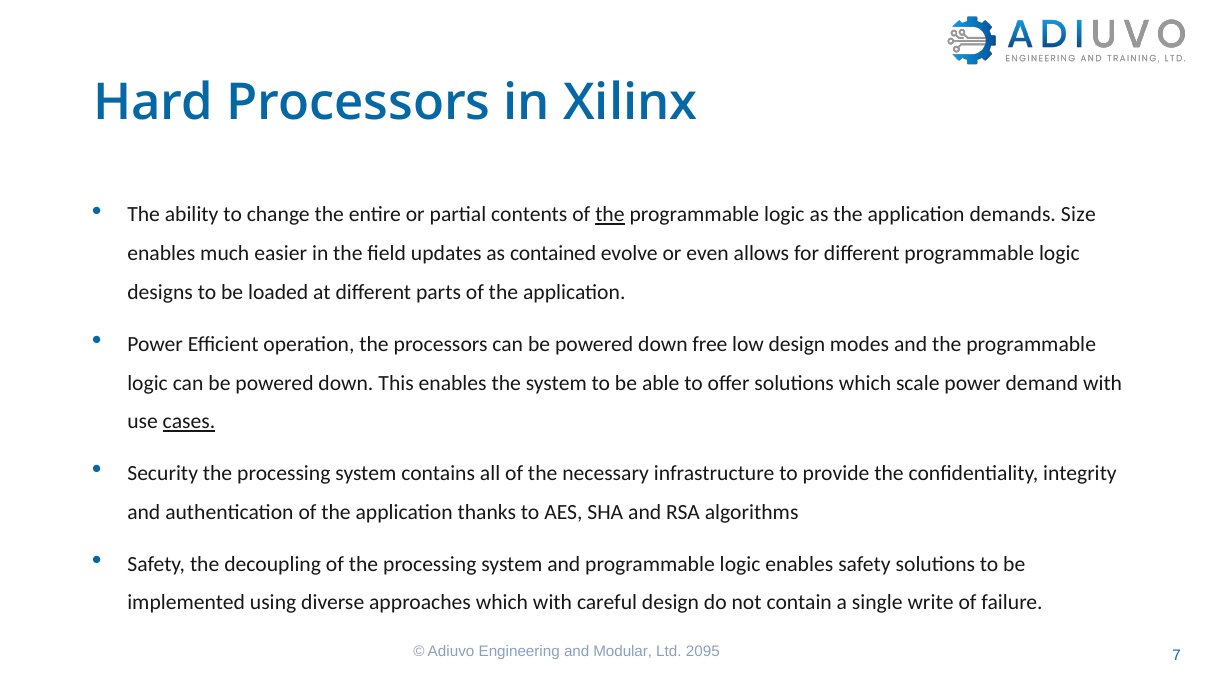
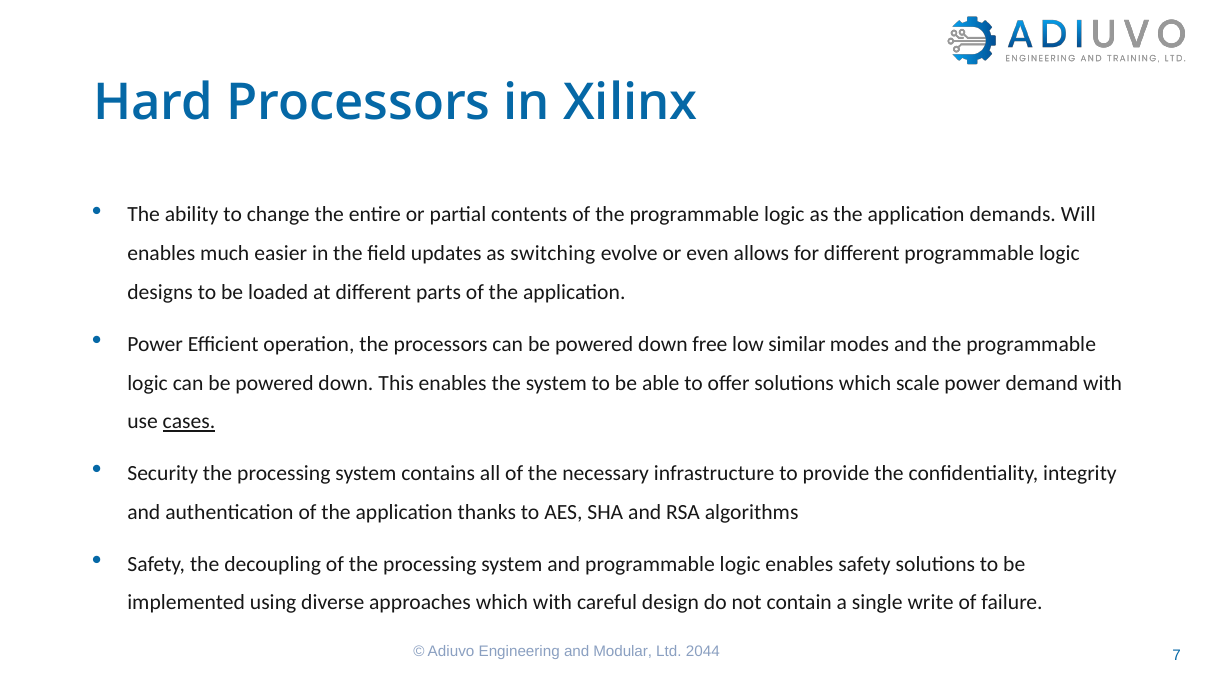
the underline: present -> none (610, 215)
Size: Size -> Will (1078, 215)
contained: contained -> switching (553, 254)
low design: design -> similar (797, 344)
2095: 2095 -> 2044 (703, 651)
